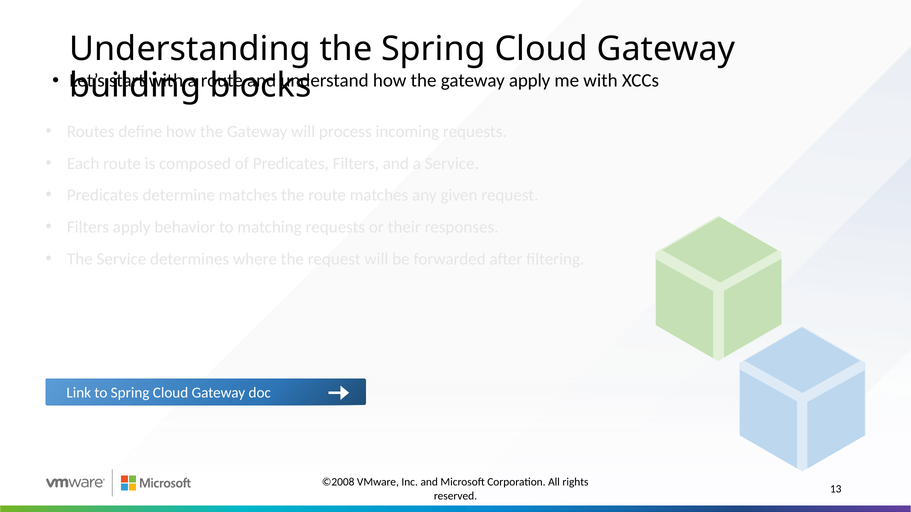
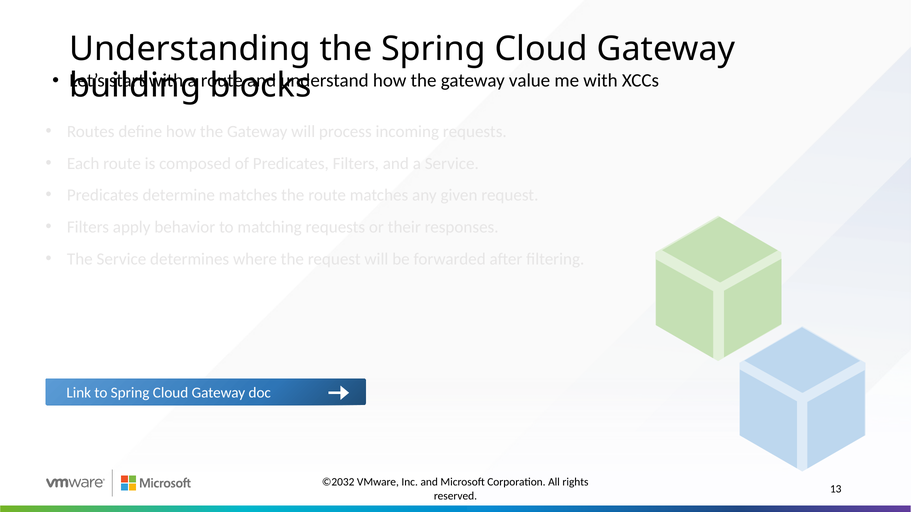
gateway apply: apply -> value (530, 81)
©2008: ©2008 -> ©2032 (338, 483)
